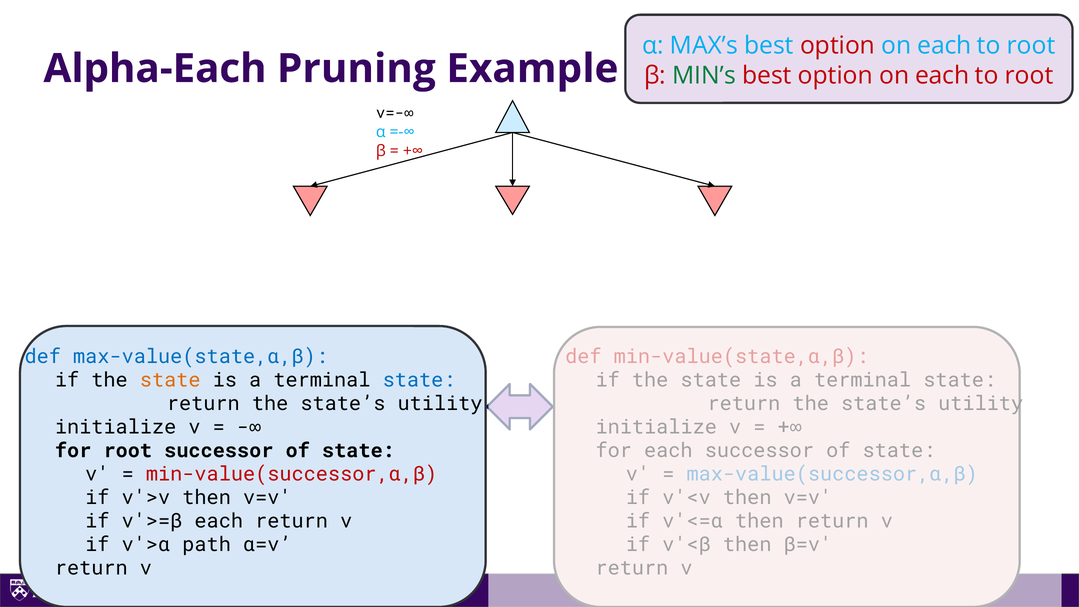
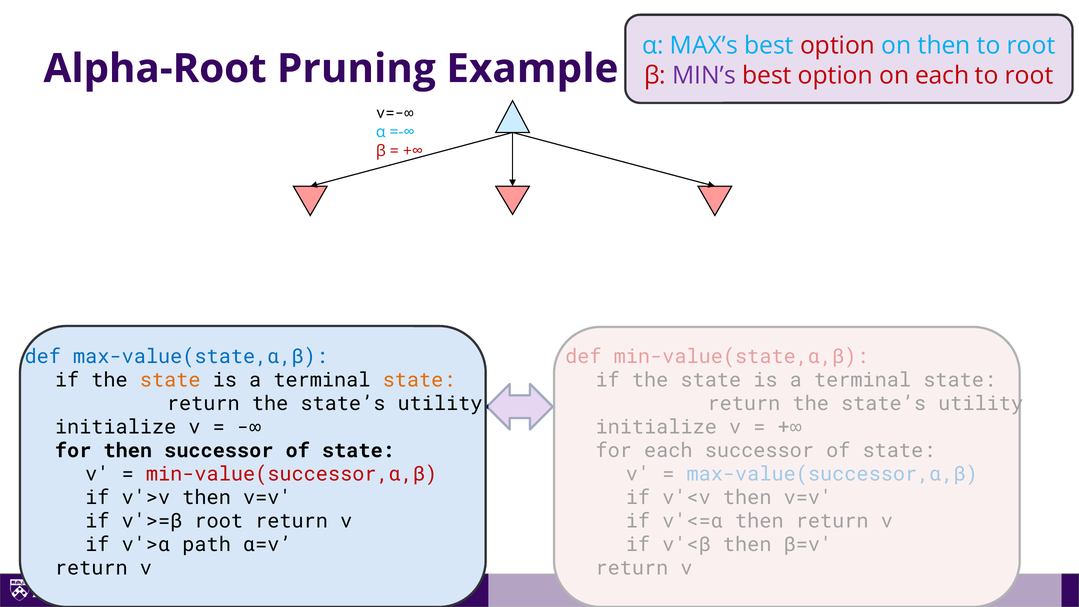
each: each -> then (944, 46)
Alpha-Each: Alpha-Each -> Alpha-Root (155, 69)
MIN’s colour: green -> purple (704, 75)
state colour: blue -> orange (419, 380)
for root: root -> then (128, 450)
v'>=β each: each -> root (219, 521)
